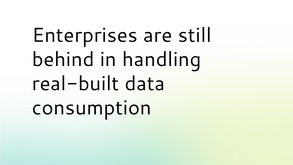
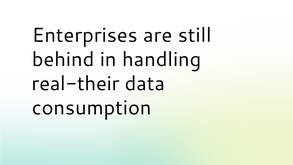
real-built: real-built -> real-their (76, 84)
